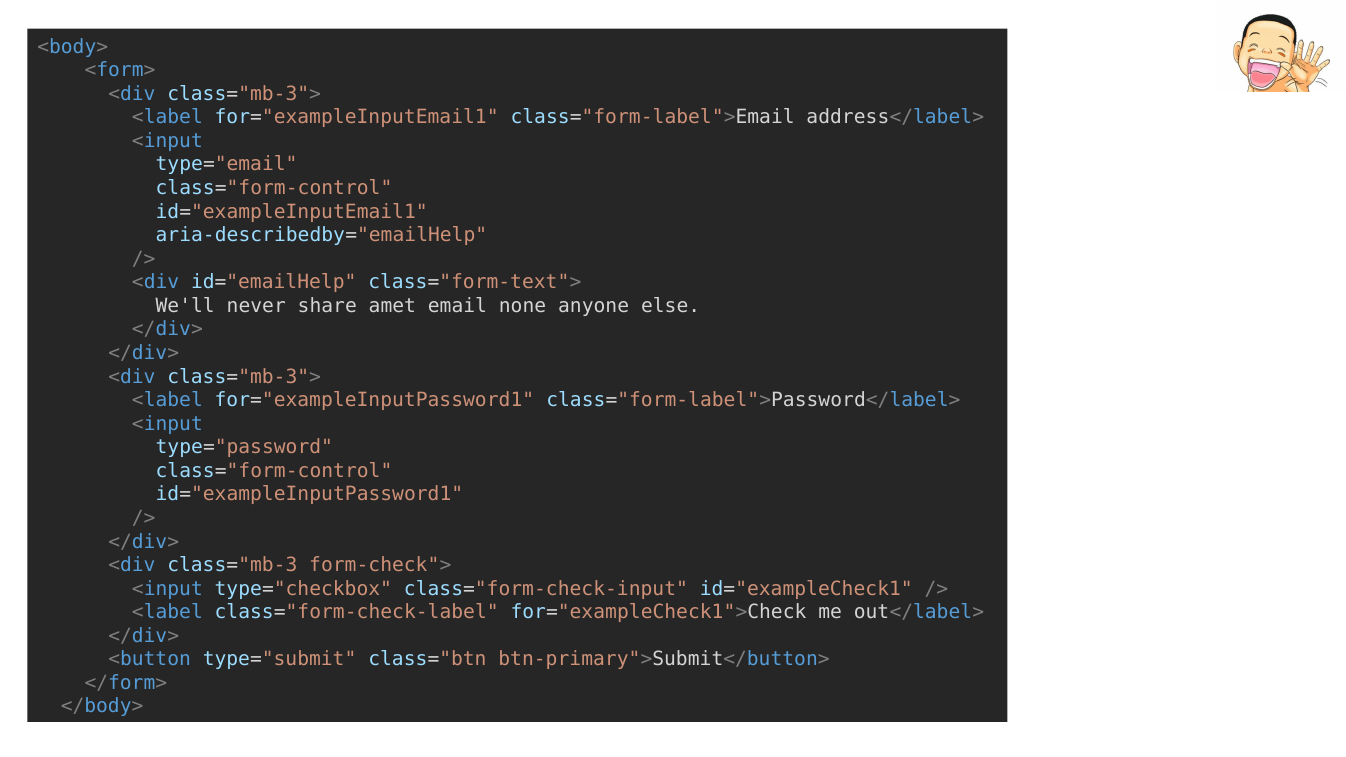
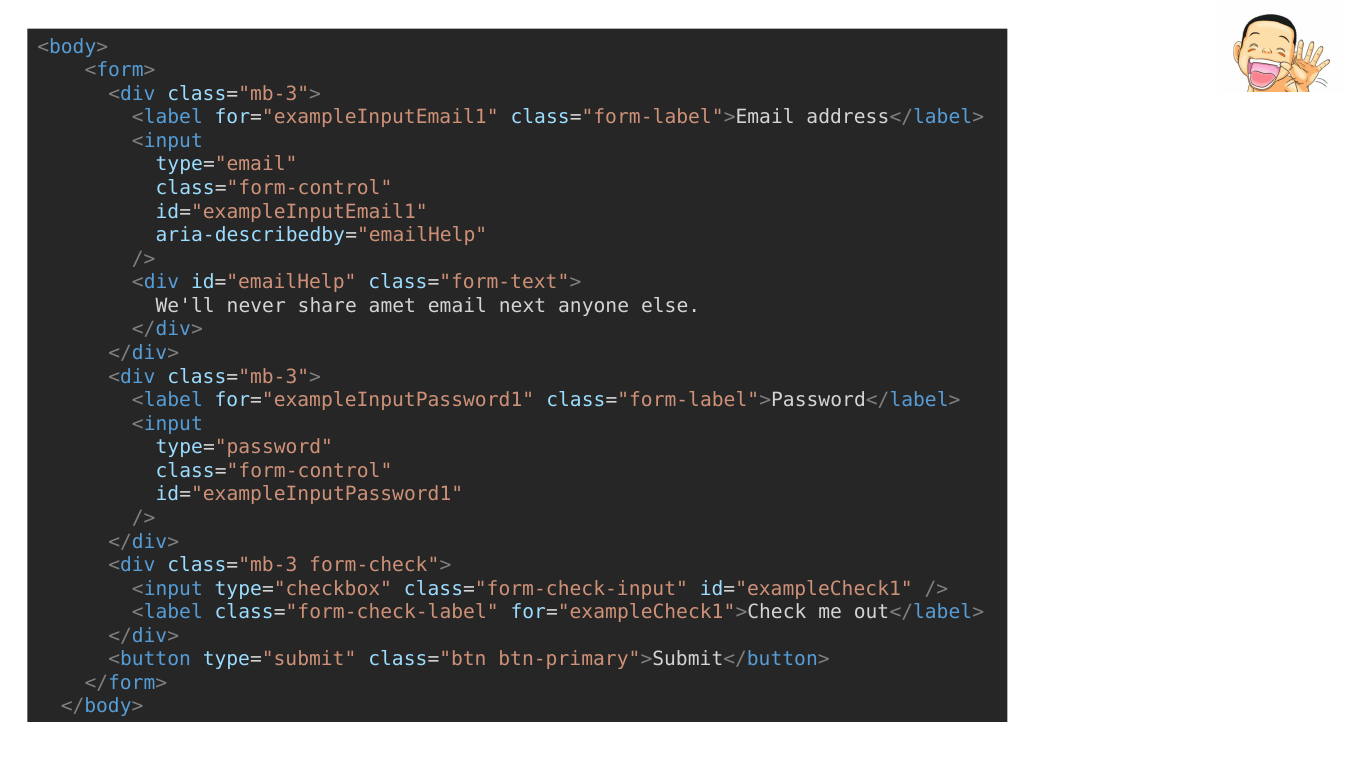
none: none -> next (523, 306)
